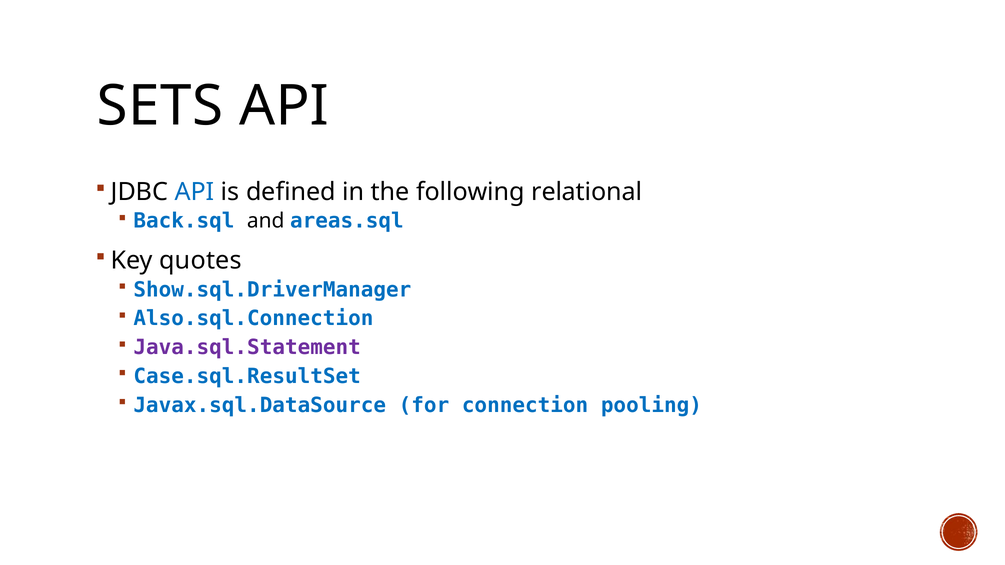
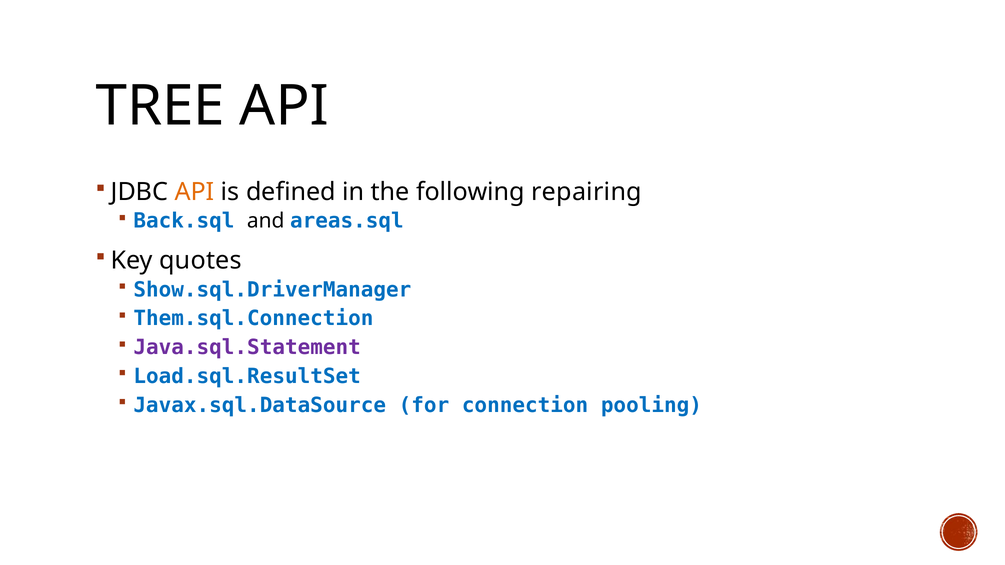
SETS: SETS -> TREE (160, 106)
API colour: blue -> orange (195, 192)
relational: relational -> repairing (587, 192)
Also.sql.Connection: Also.sql.Connection -> Them.sql.Connection (253, 319)
Case.sql.ResultSet: Case.sql.ResultSet -> Load.sql.ResultSet (247, 377)
